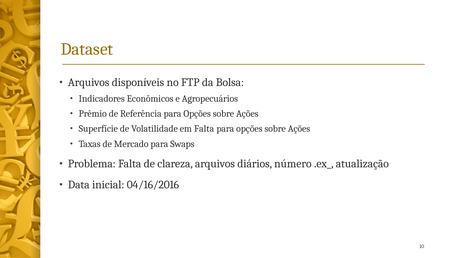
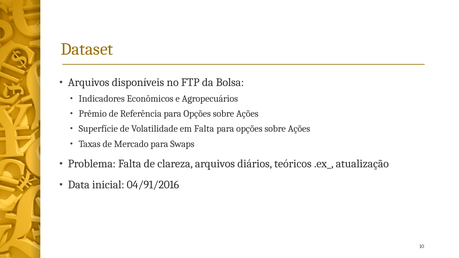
número: número -> teóricos (293, 164)
04/16/2016: 04/16/2016 -> 04/91/2016 (153, 185)
